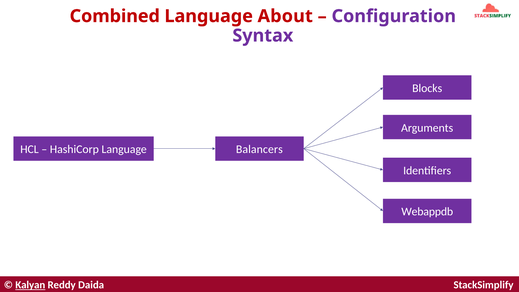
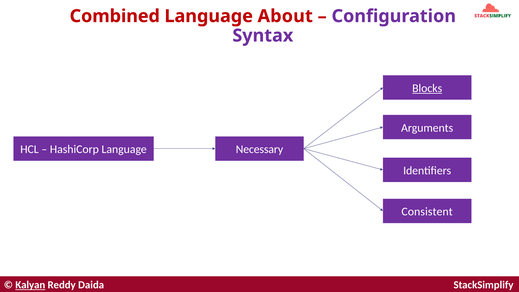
Blocks underline: none -> present (427, 88)
Balancers: Balancers -> Necessary (259, 149)
Webappdb: Webappdb -> Consistent (427, 212)
